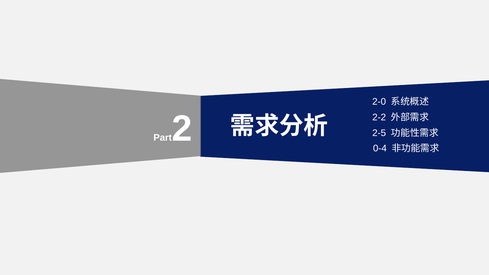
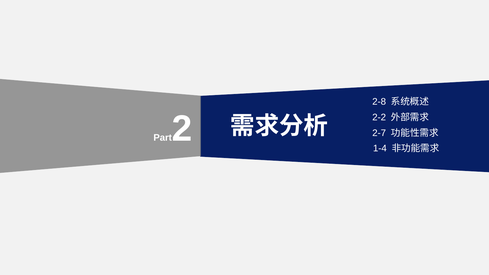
2-0: 2-0 -> 2-8 (379, 102)
2-5: 2-5 -> 2-7 (379, 133)
0-4: 0-4 -> 1-4 (380, 148)
